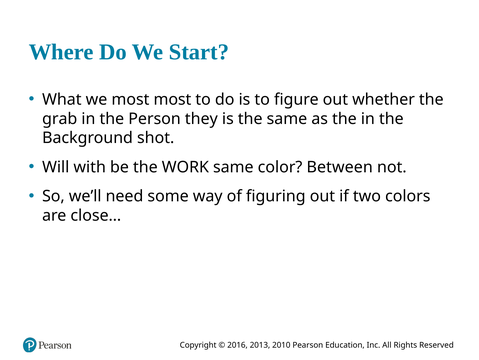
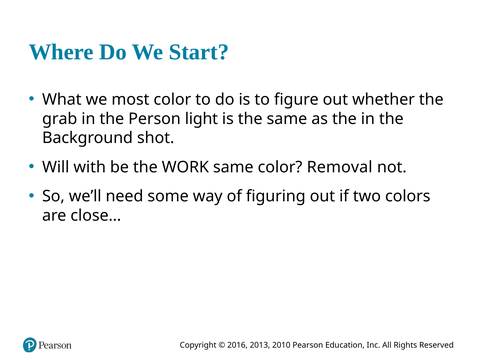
most most: most -> color (172, 99)
they: they -> light (201, 118)
Between: Between -> Removal (340, 167)
